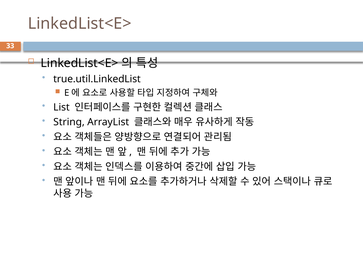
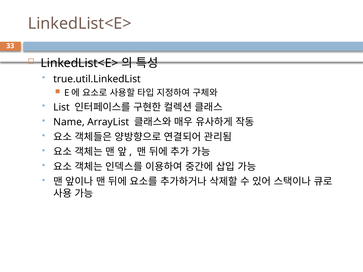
String: String -> Name (69, 122)
